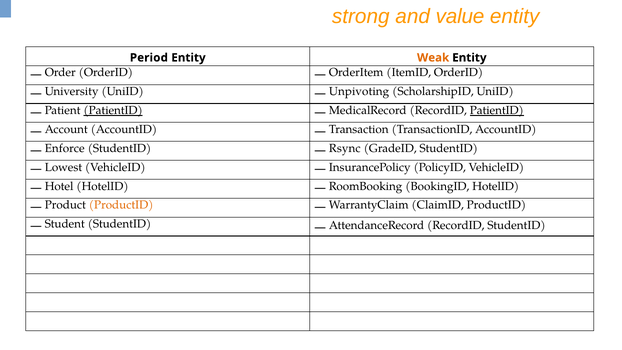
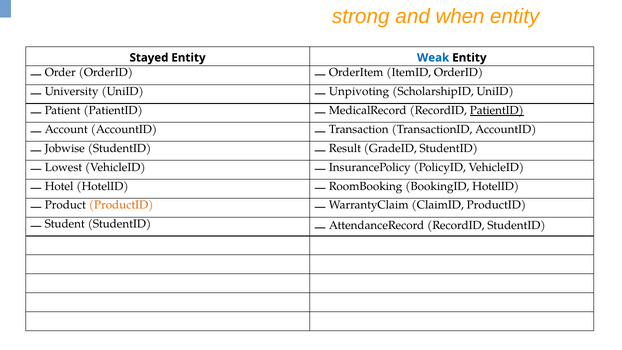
value: value -> when (460, 16)
Period: Period -> Stayed (149, 58)
Weak colour: orange -> blue (433, 58)
PatientID underline: present -> none (113, 110)
Enforce: Enforce -> Jobwise (65, 148)
Rsync: Rsync -> Result (345, 148)
